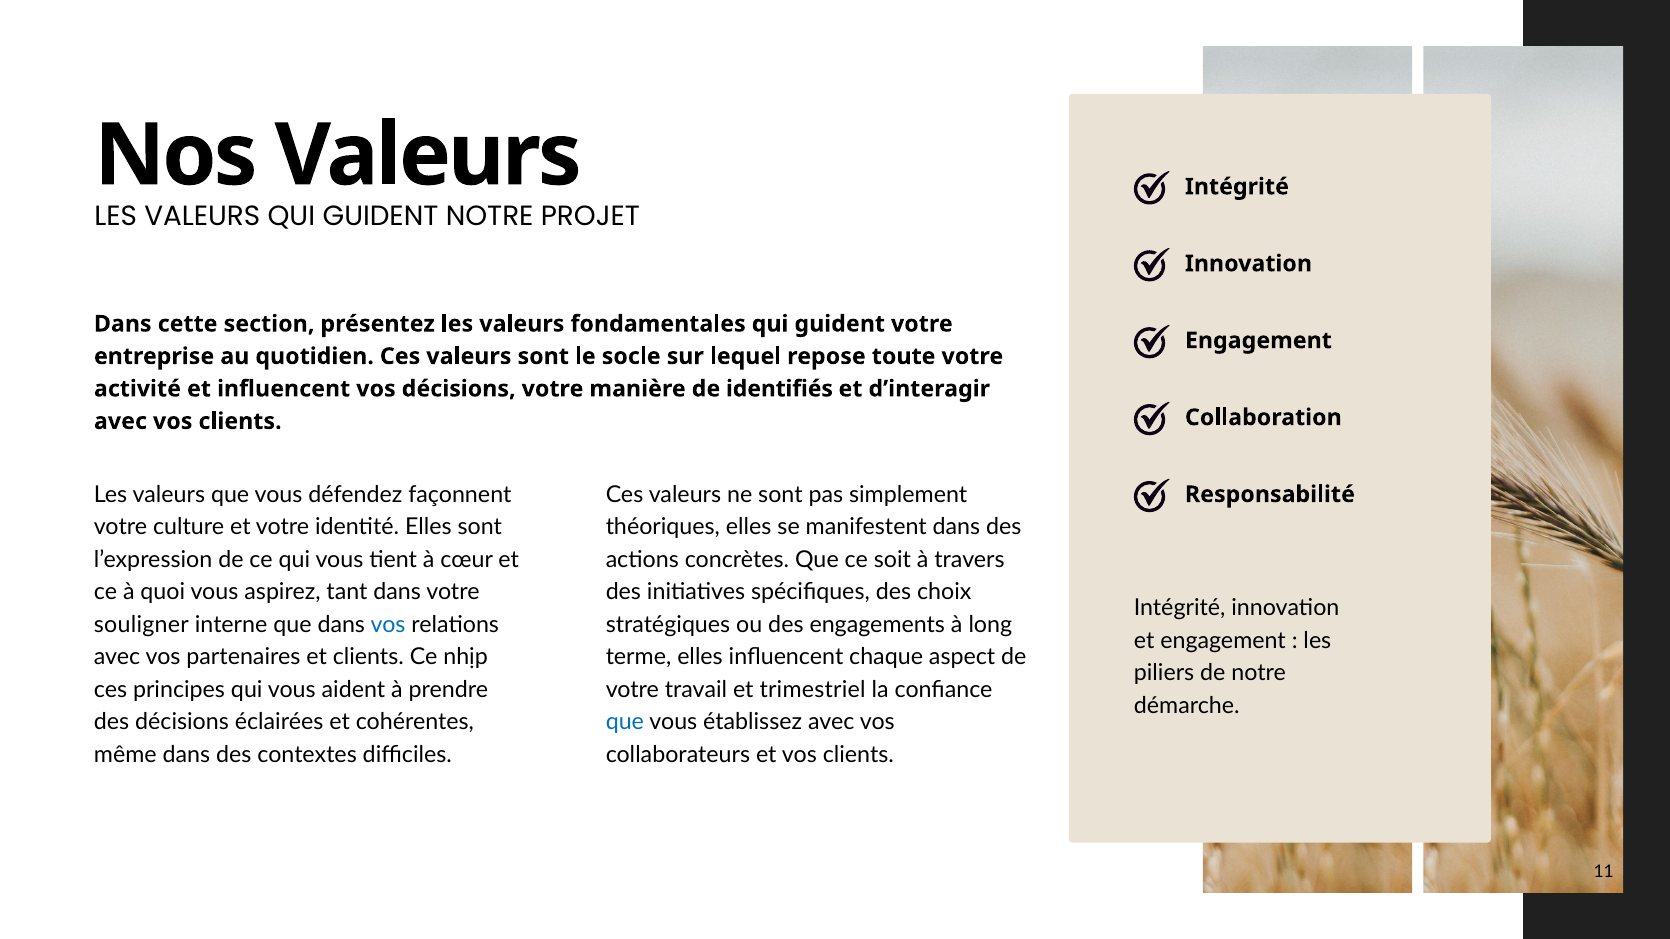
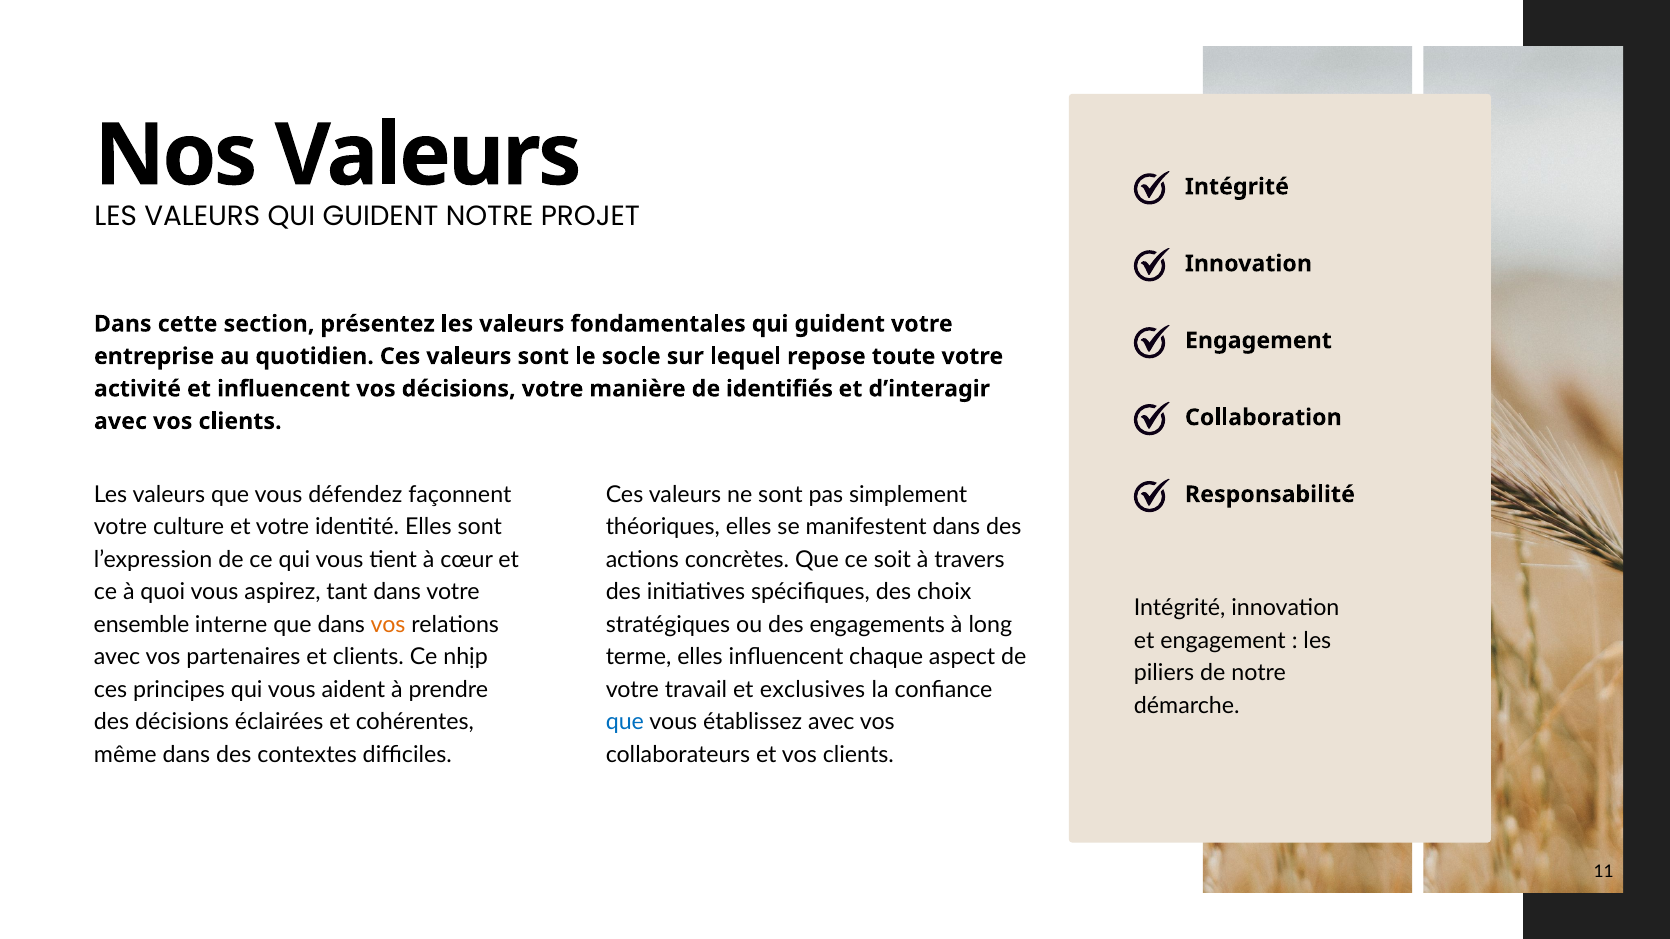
souligner: souligner -> ensemble (142, 625)
vos colour: blue -> orange (388, 625)
trimestriel: trimestriel -> exclusives (813, 690)
